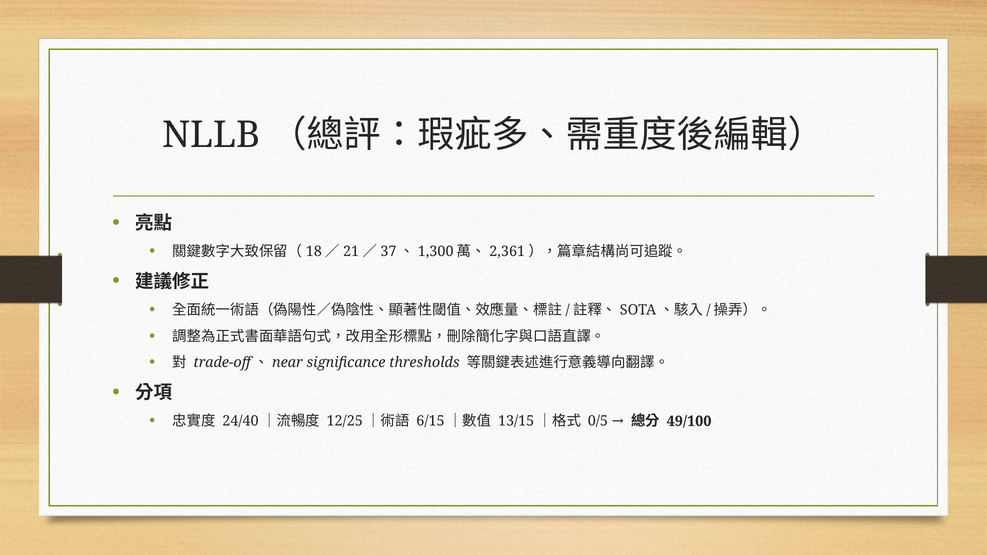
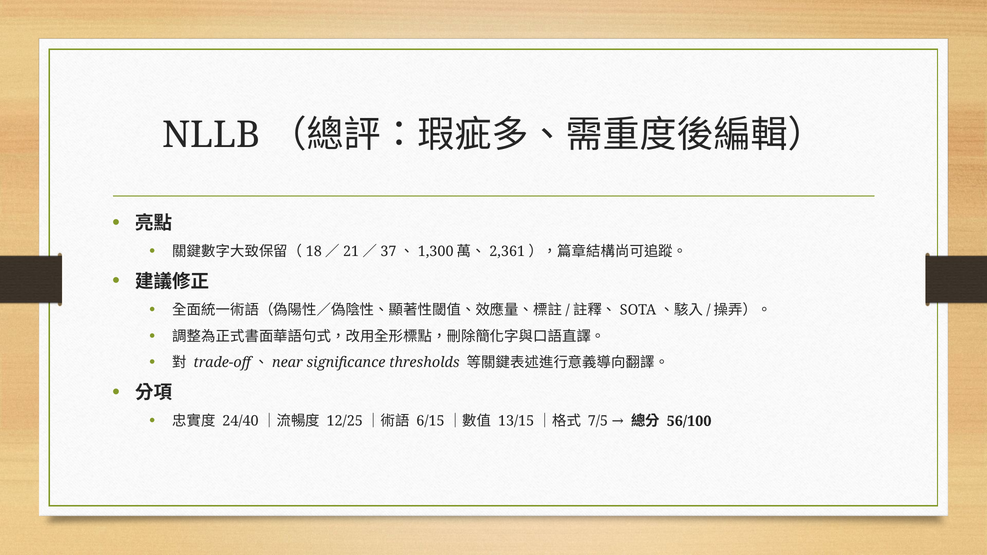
0/5: 0/5 -> 7/5 (598, 421)
49/100: 49/100 -> 56/100 (689, 421)
